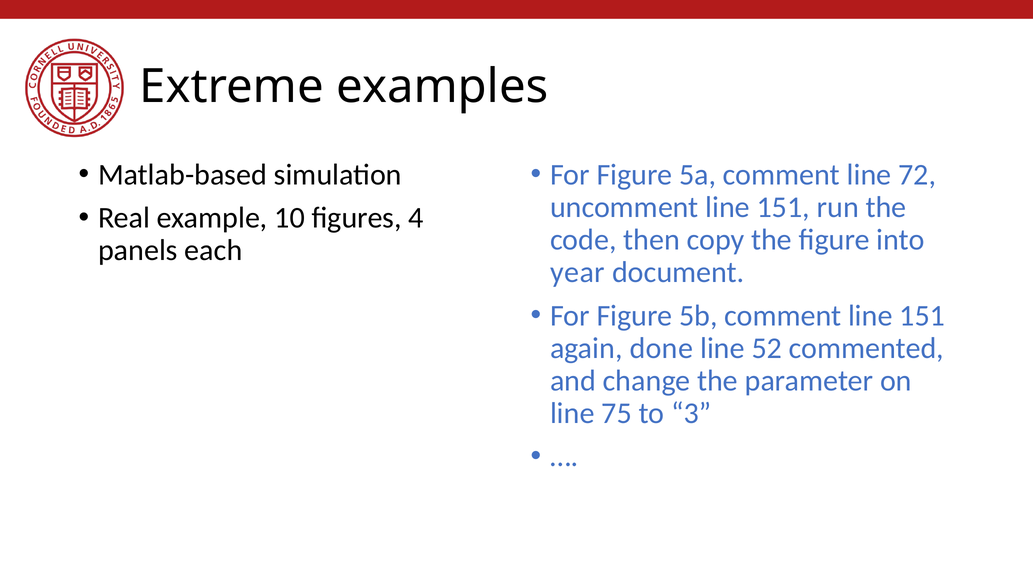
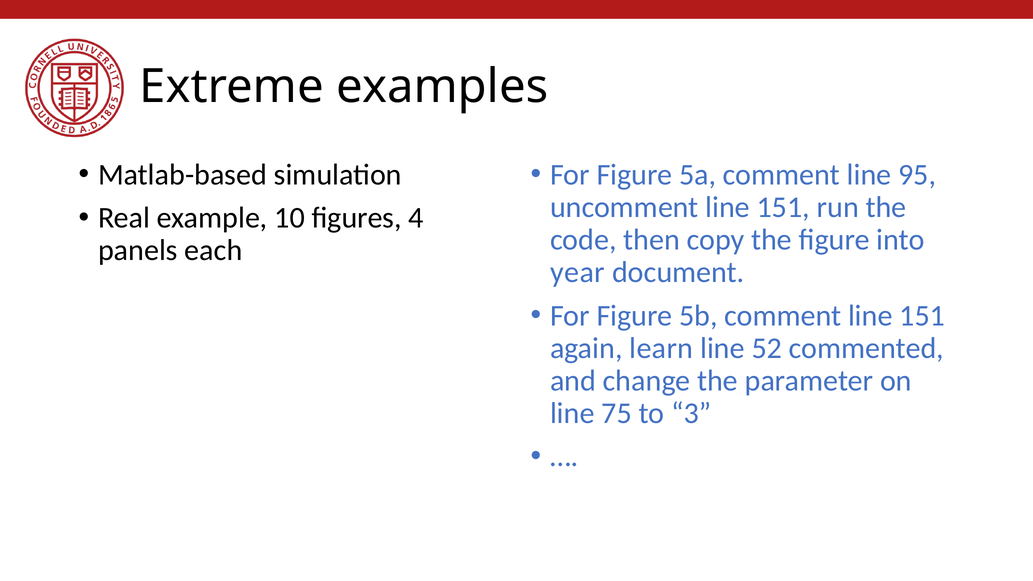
72: 72 -> 95 (917, 175)
done: done -> learn (661, 348)
